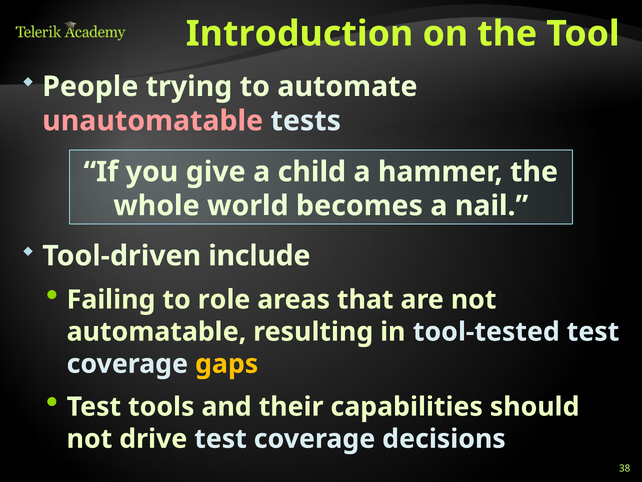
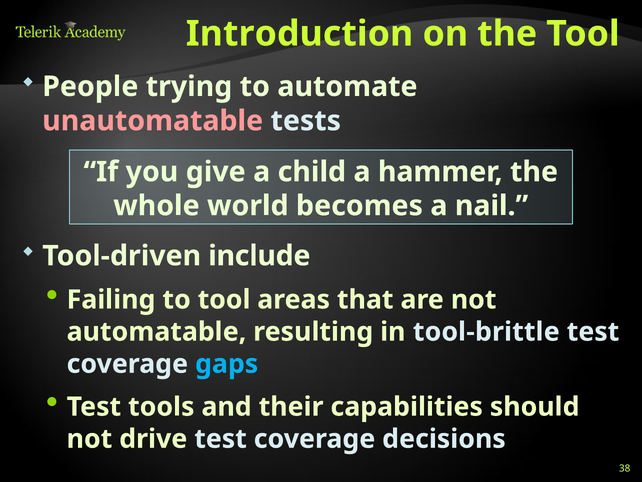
to role: role -> tool (224, 299)
tool-tested: tool-tested -> tool-brittle (486, 331)
gaps colour: yellow -> light blue (227, 364)
